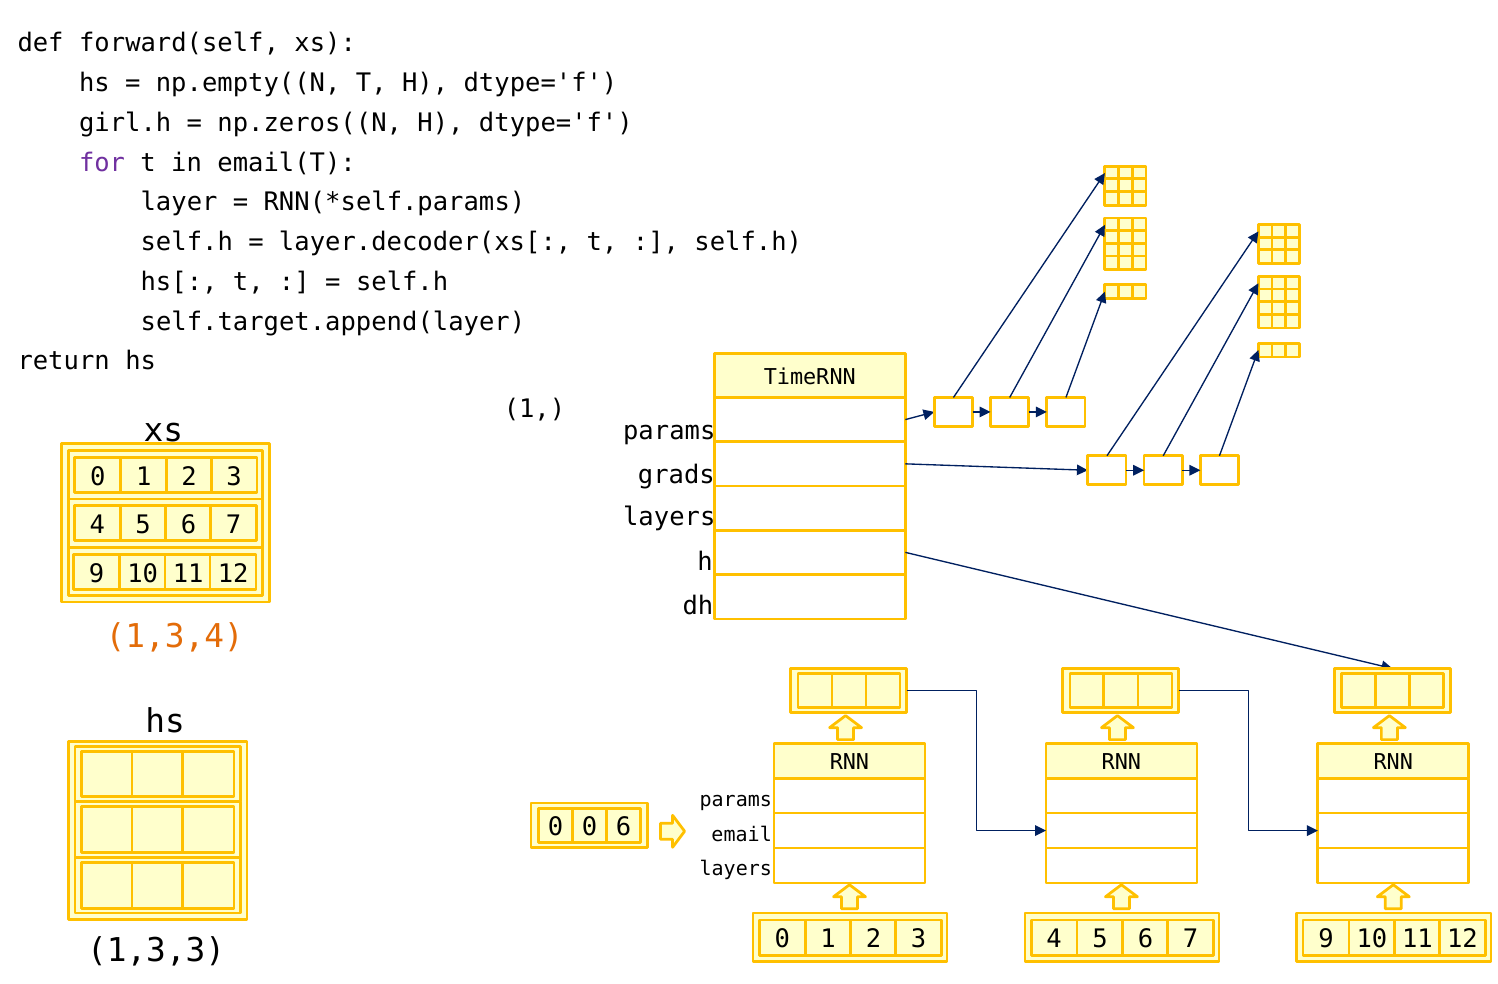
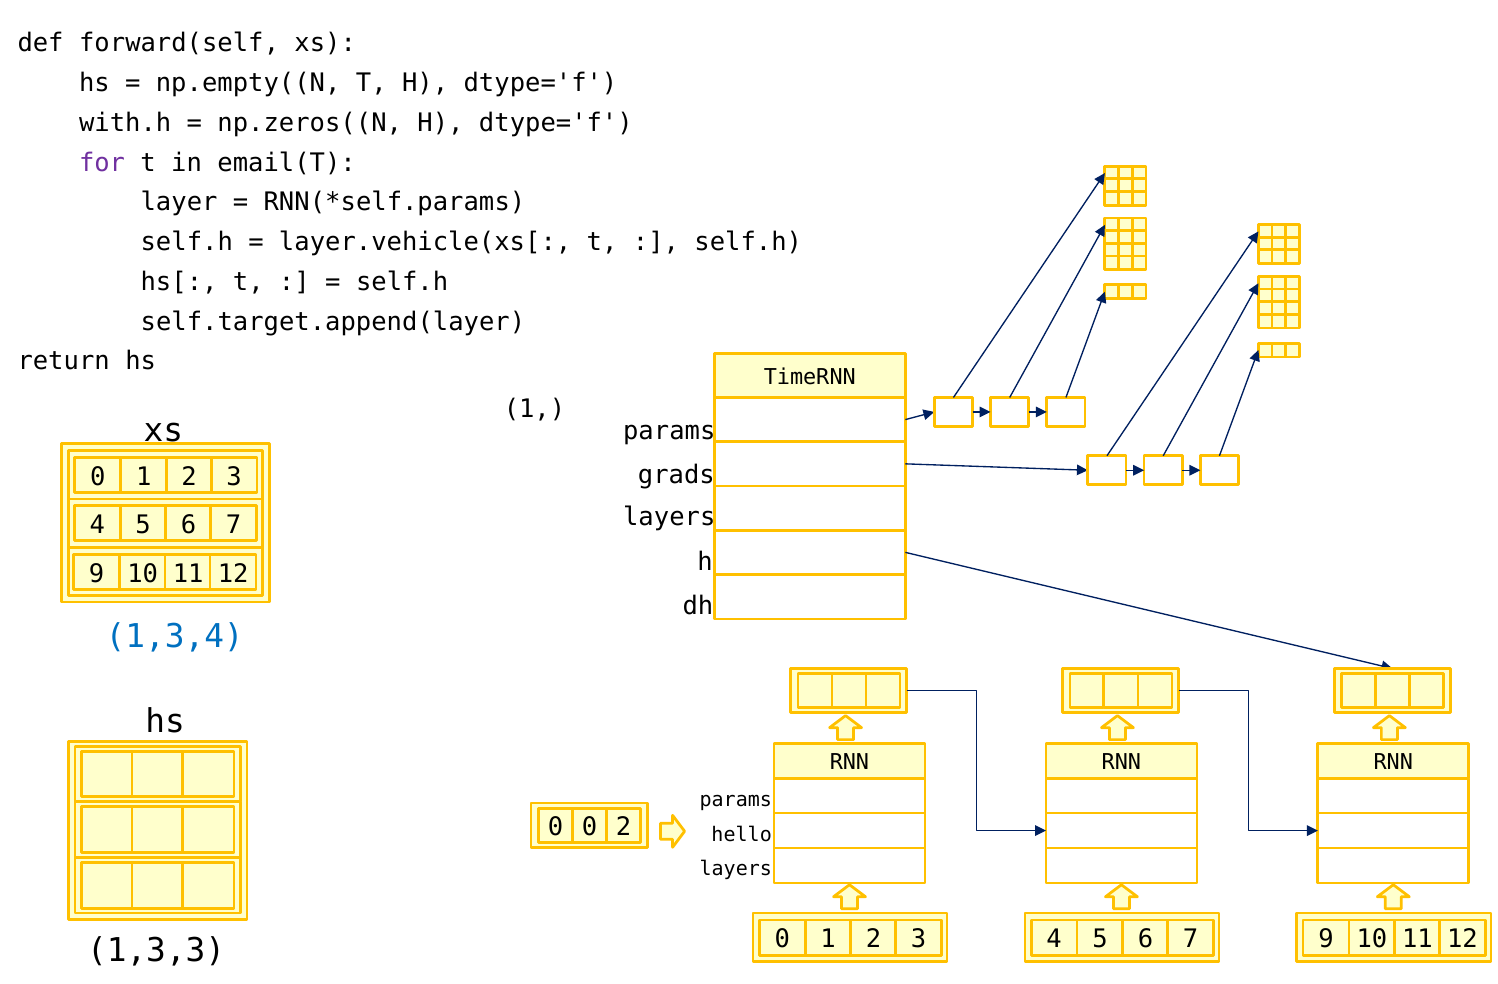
girl.h: girl.h -> with.h (125, 123)
layer.decoder(xs[: layer.decoder(xs[ -> layer.vehicle(xs[ (425, 242)
1,3,4 colour: orange -> blue (175, 637)
0 6: 6 -> 2 (624, 827)
email: email -> hello (742, 835)
